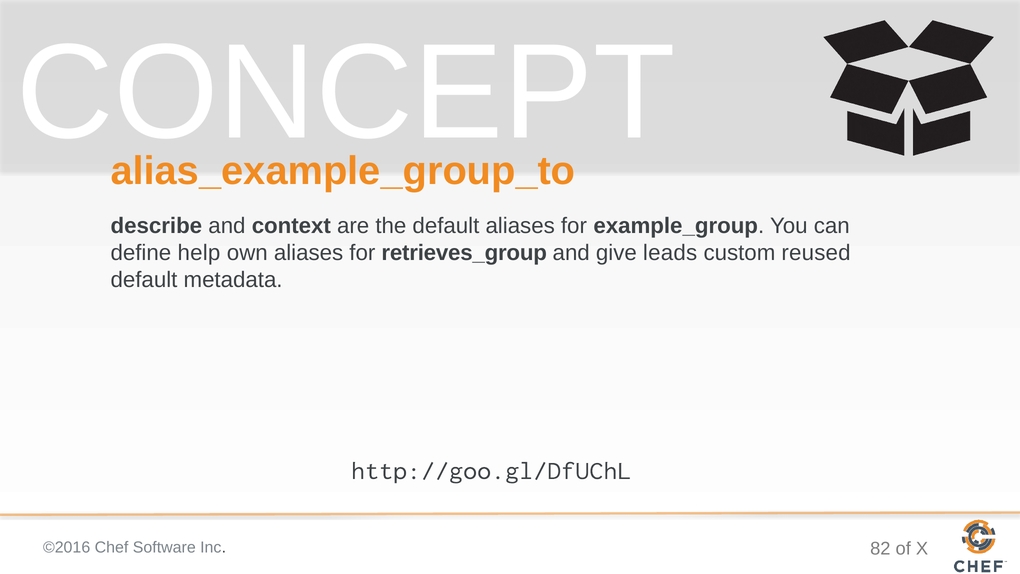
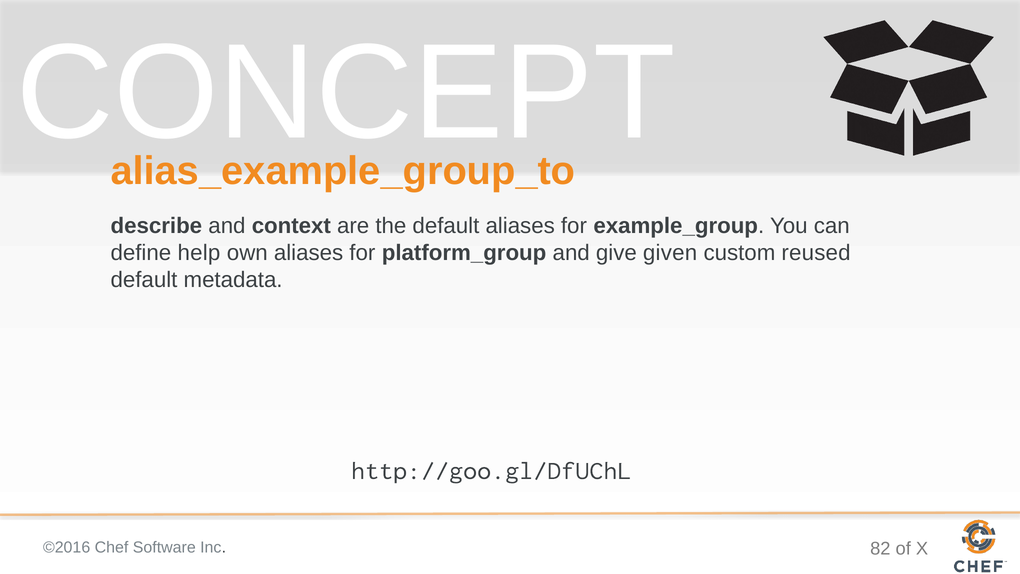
retrieves_group: retrieves_group -> platform_group (464, 253)
leads: leads -> given (670, 253)
